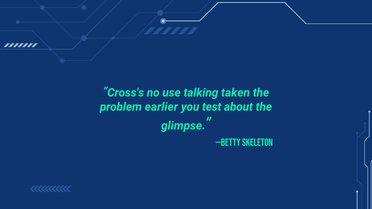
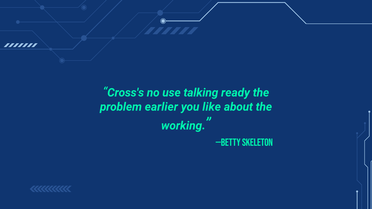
taken: taken -> ready (235, 93)
test: test -> like (212, 107)
glimpse: glimpse -> working (182, 126)
